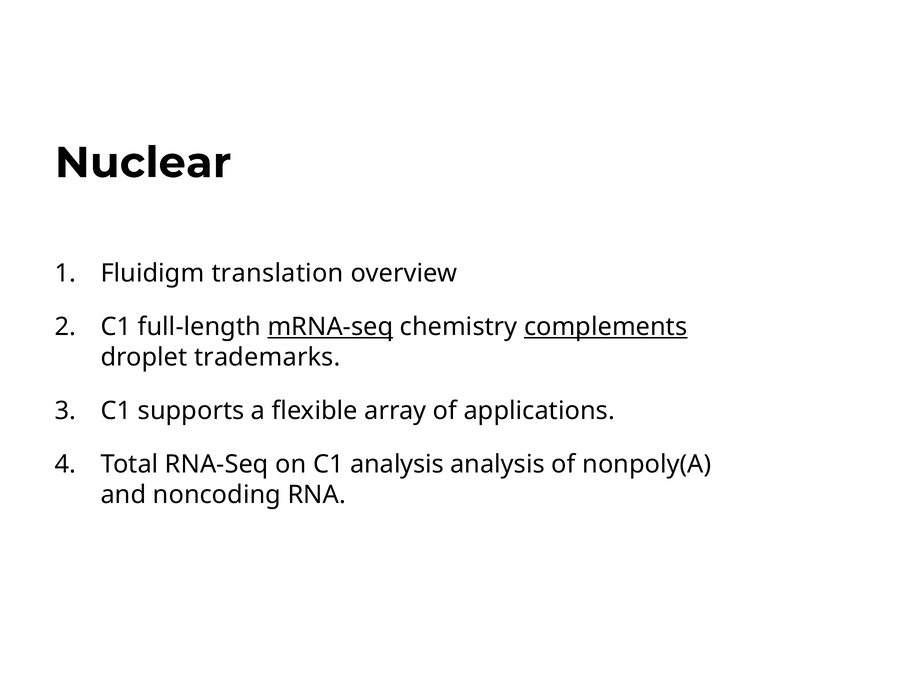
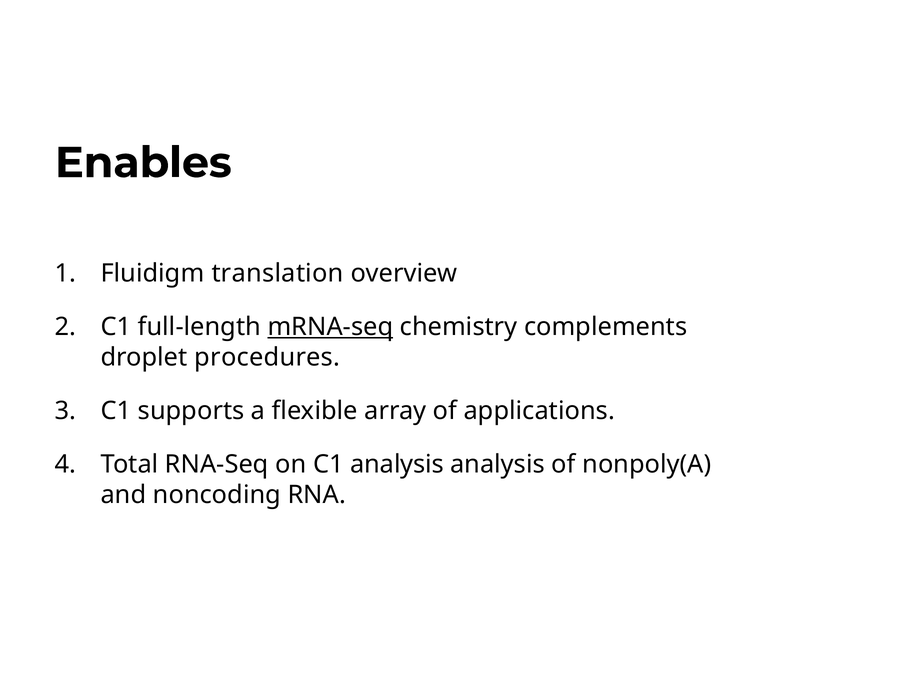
Nuclear: Nuclear -> Enables (143, 163)
complements underline: present -> none (606, 327)
trademarks: trademarks -> procedures (267, 357)
